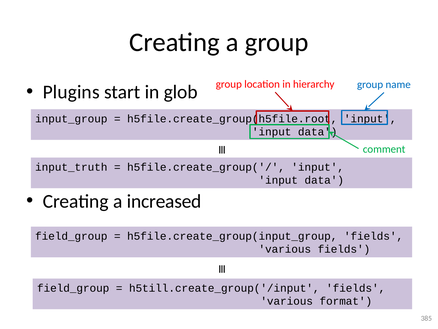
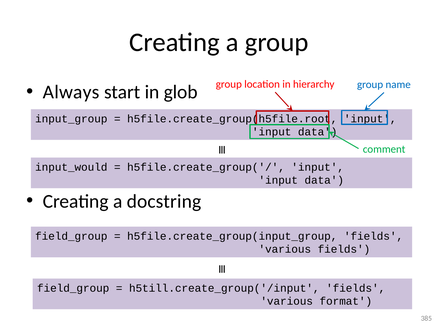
Plugins: Plugins -> Always (71, 92)
input_truth: input_truth -> input_would (71, 167)
increased: increased -> docstring (164, 201)
